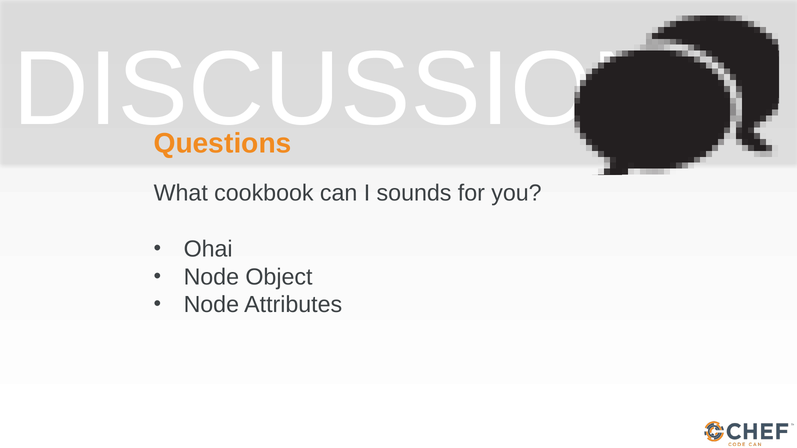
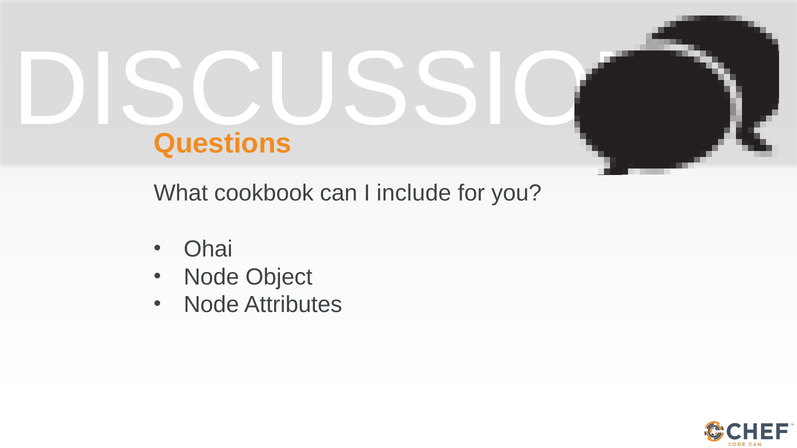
sounds: sounds -> include (414, 193)
